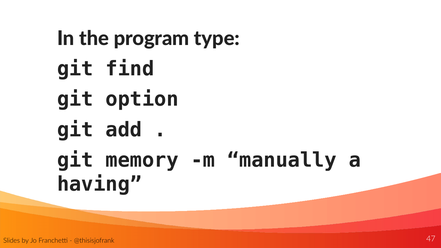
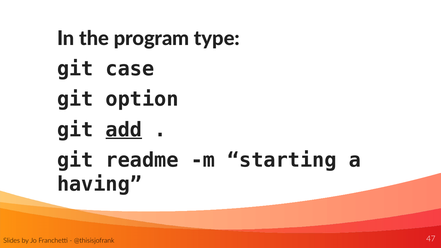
find: find -> case (130, 69)
add underline: none -> present (124, 130)
memory: memory -> readme (142, 160)
manually: manually -> starting (282, 160)
